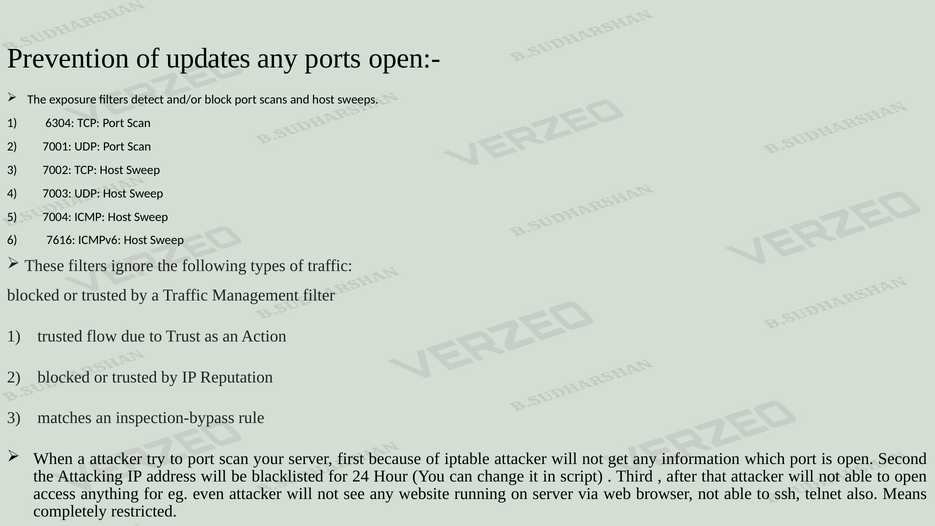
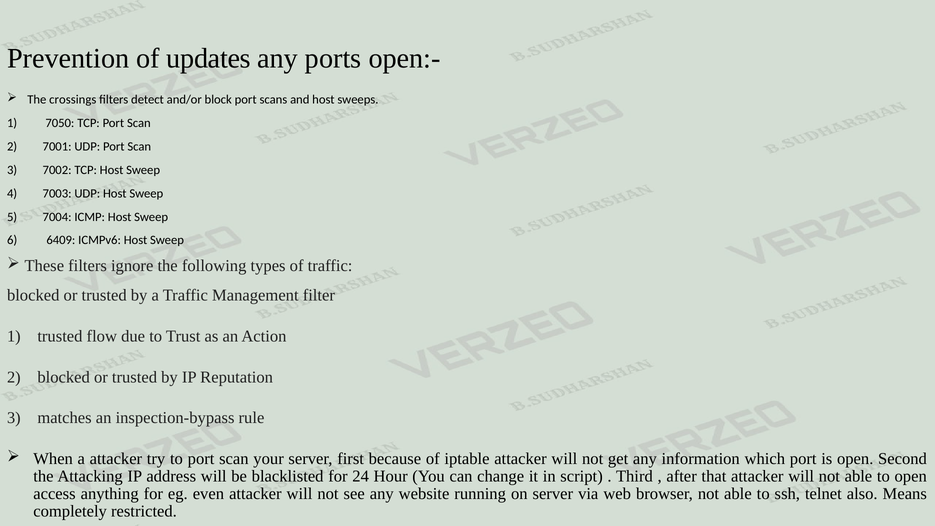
exposure: exposure -> crossings (73, 100)
6304: 6304 -> 7050 (60, 123)
7616: 7616 -> 6409 (61, 240)
